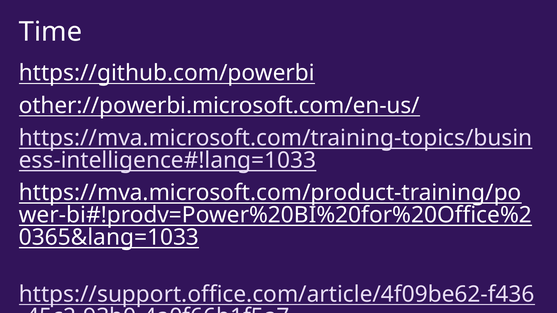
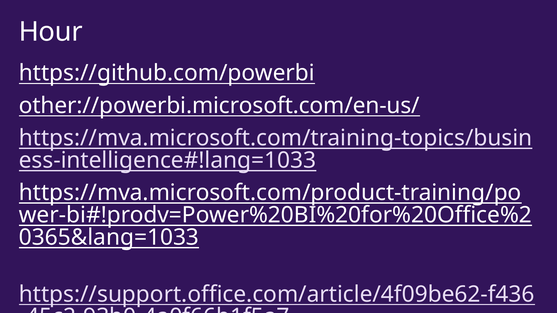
Time: Time -> Hour (51, 32)
